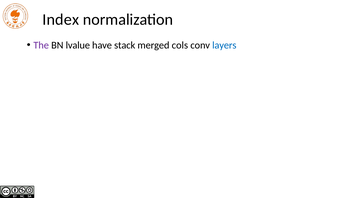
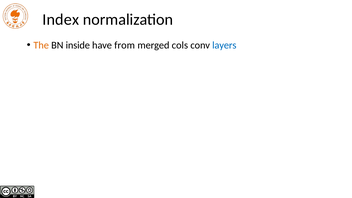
The colour: purple -> orange (41, 45)
lvalue: lvalue -> inside (78, 45)
stack: stack -> from (125, 45)
